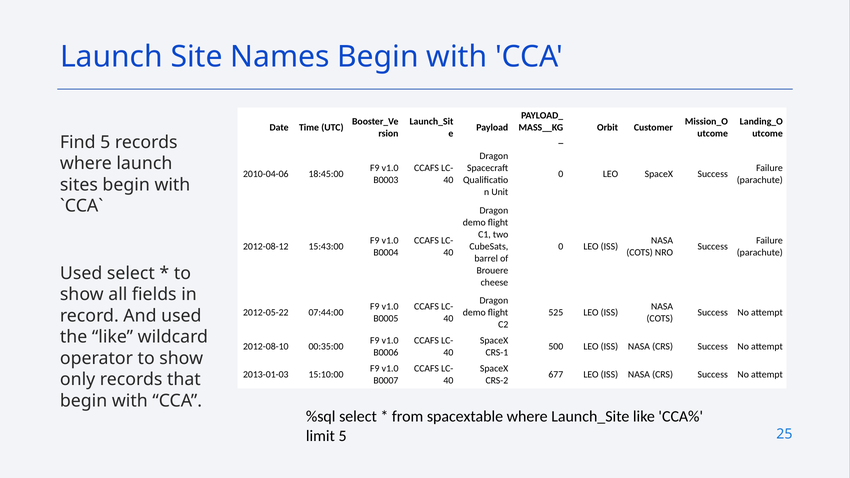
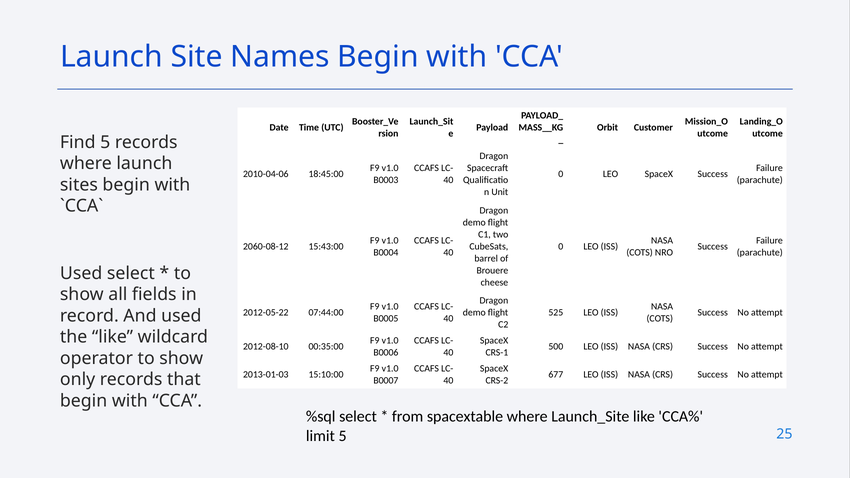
2012-08-12: 2012-08-12 -> 2060-08-12 (266, 247)
